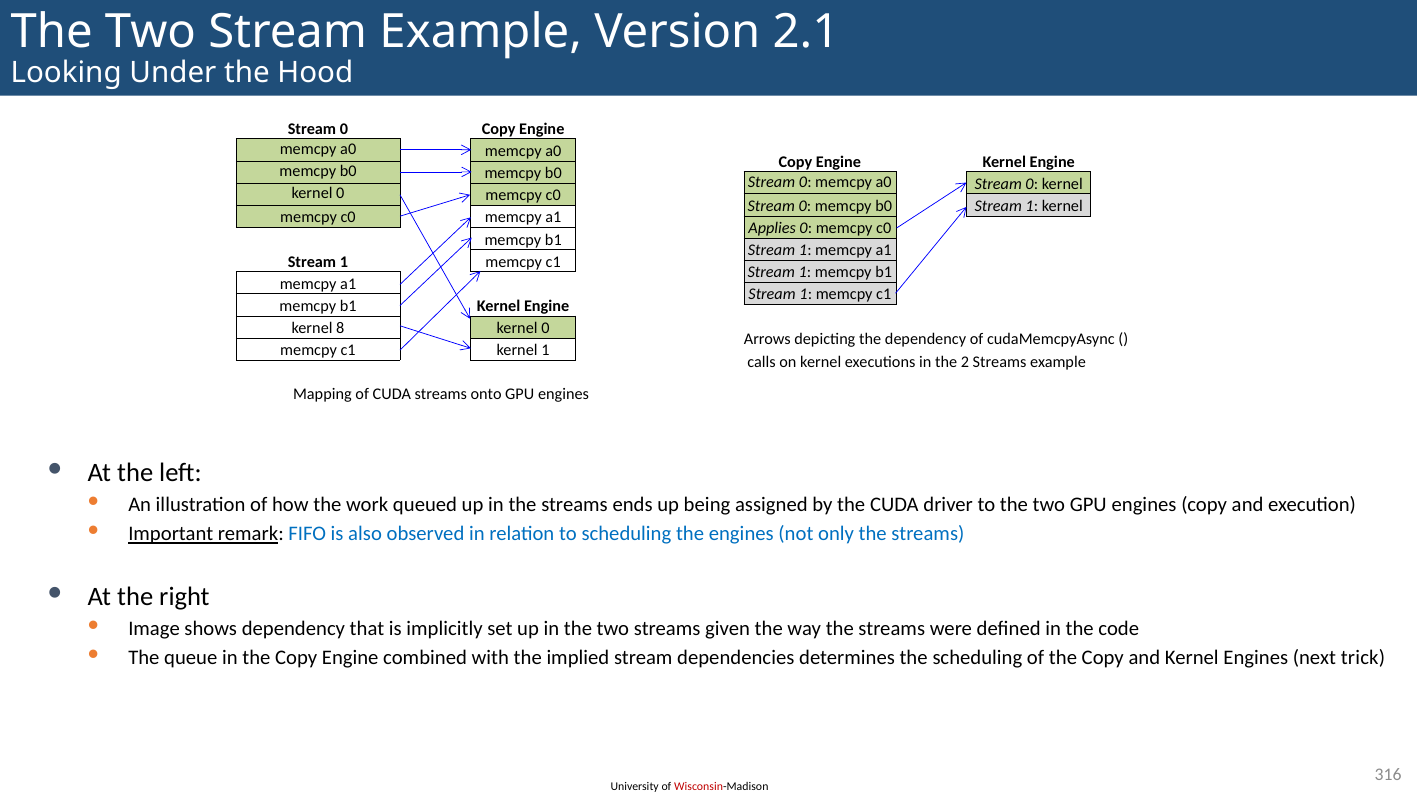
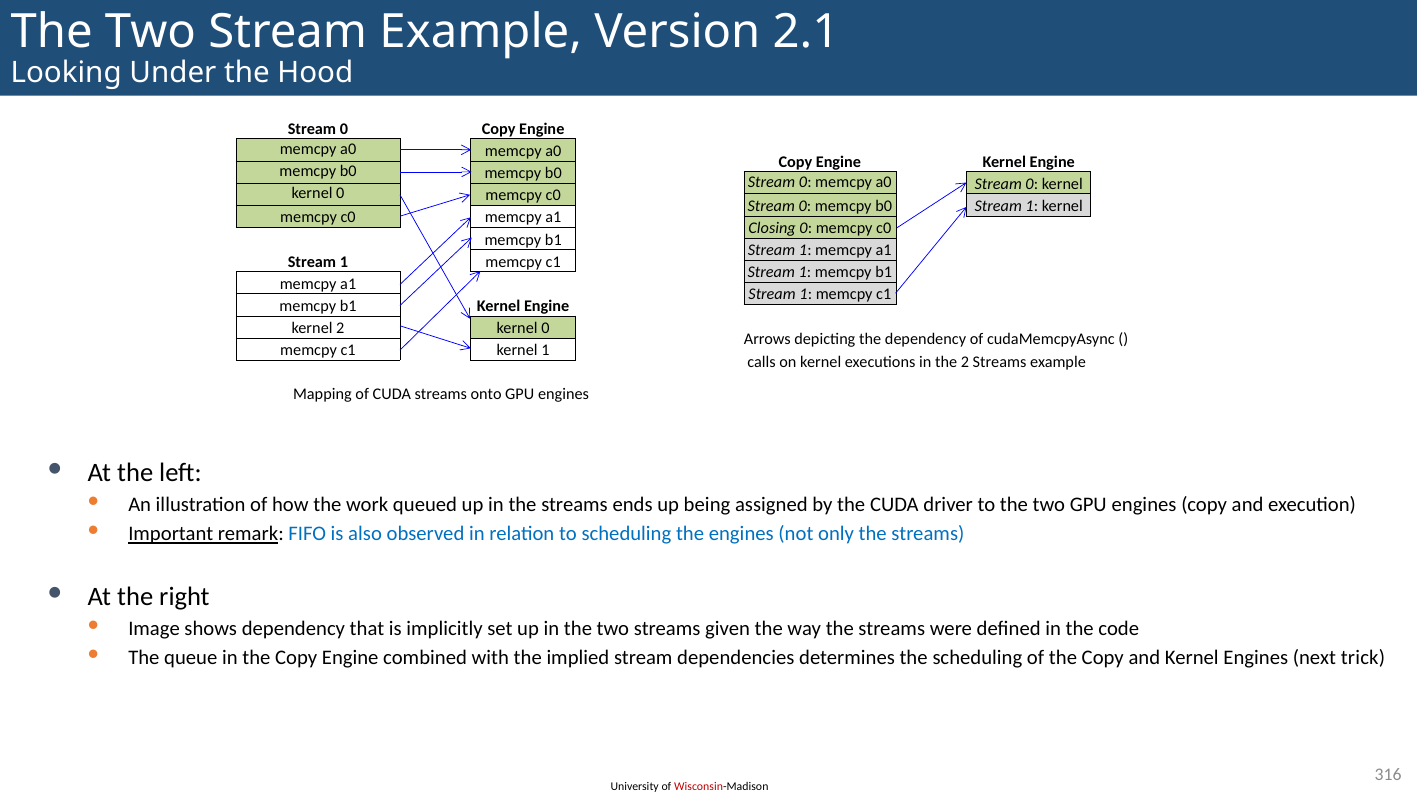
Applies: Applies -> Closing (772, 228)
kernel 8: 8 -> 2 (340, 328)
